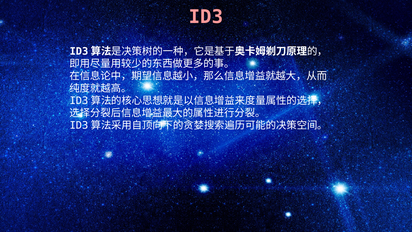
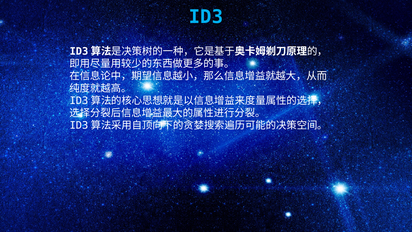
ID3 colour: pink -> light blue (206, 17)
